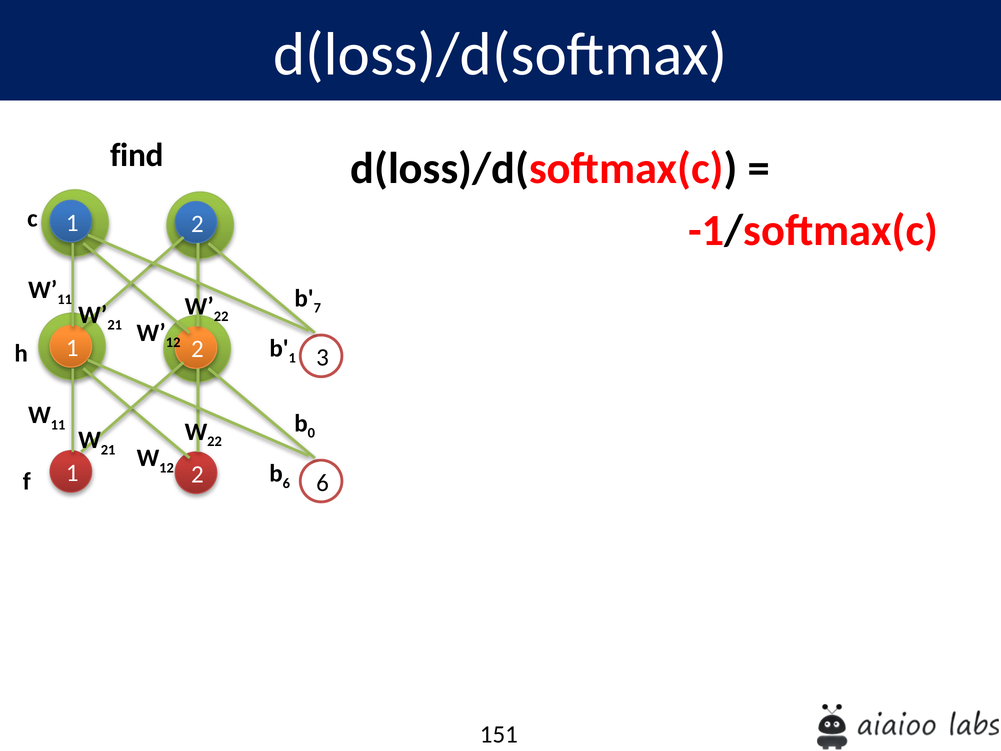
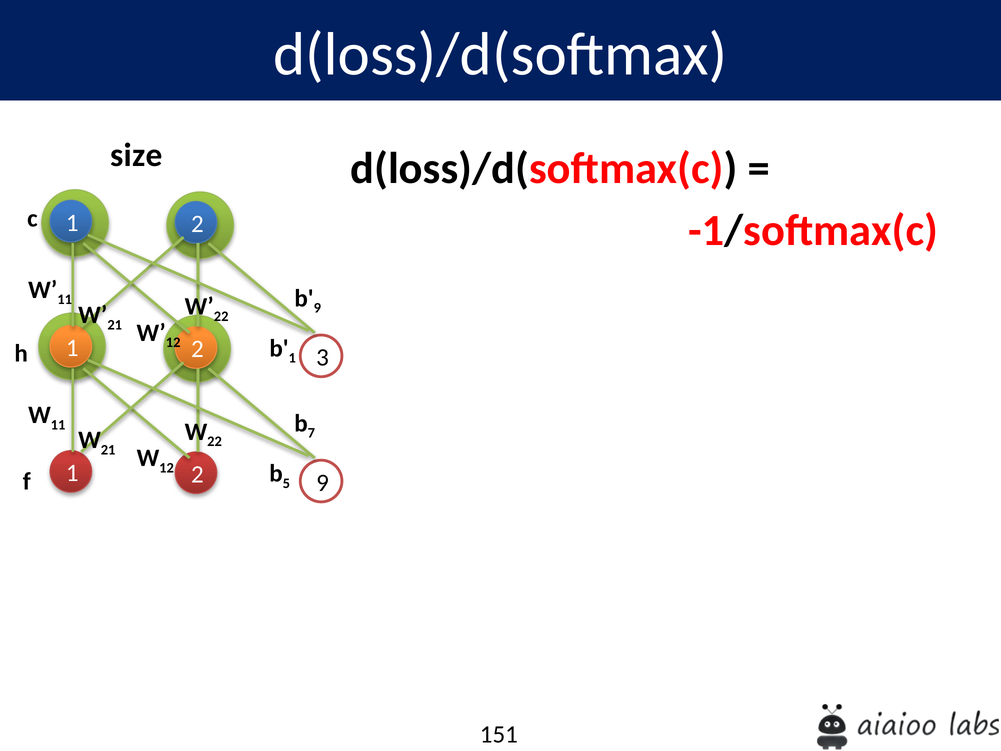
find: find -> size (137, 155)
7: 7 -> 9 (317, 308)
0: 0 -> 7 (311, 433)
6: 6 -> 5 (286, 483)
2 6: 6 -> 9 (322, 483)
